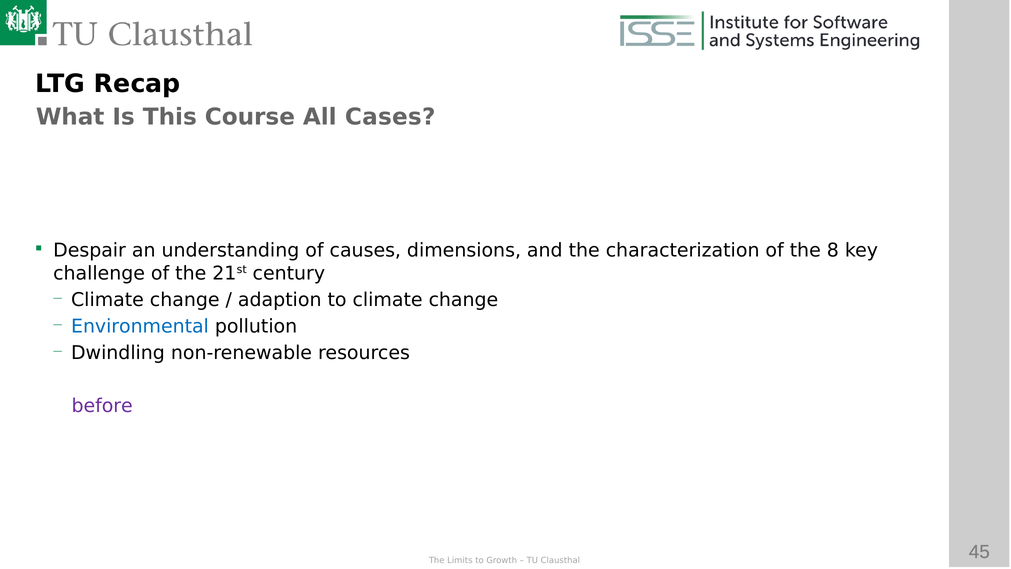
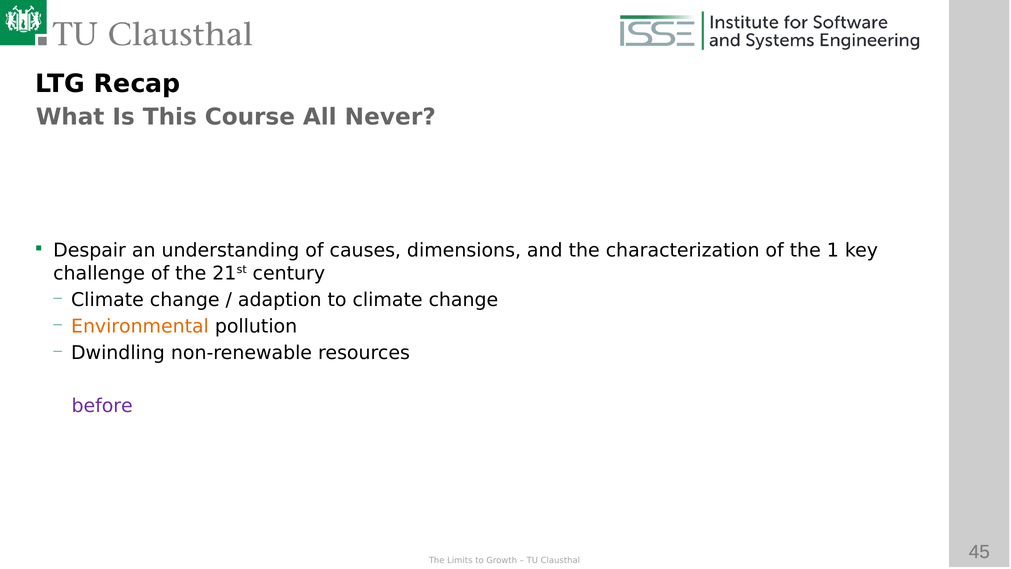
Cases: Cases -> Never (390, 117)
8: 8 -> 1 (833, 251)
Environmental colour: blue -> orange (140, 326)
